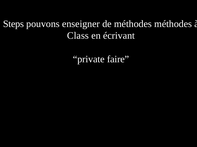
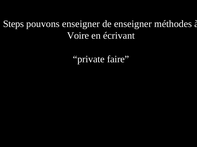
de méthodes: méthodes -> enseigner (133, 24)
Class: Class -> Voire (78, 36)
